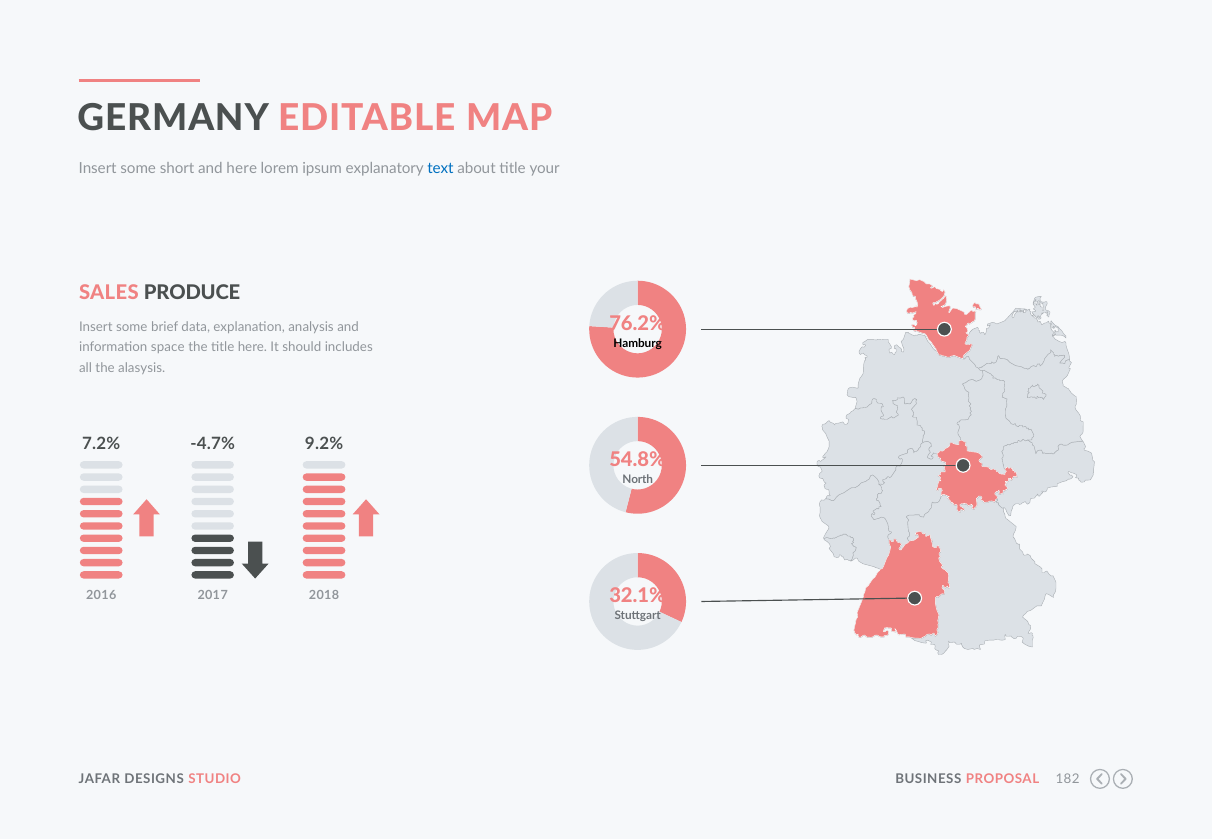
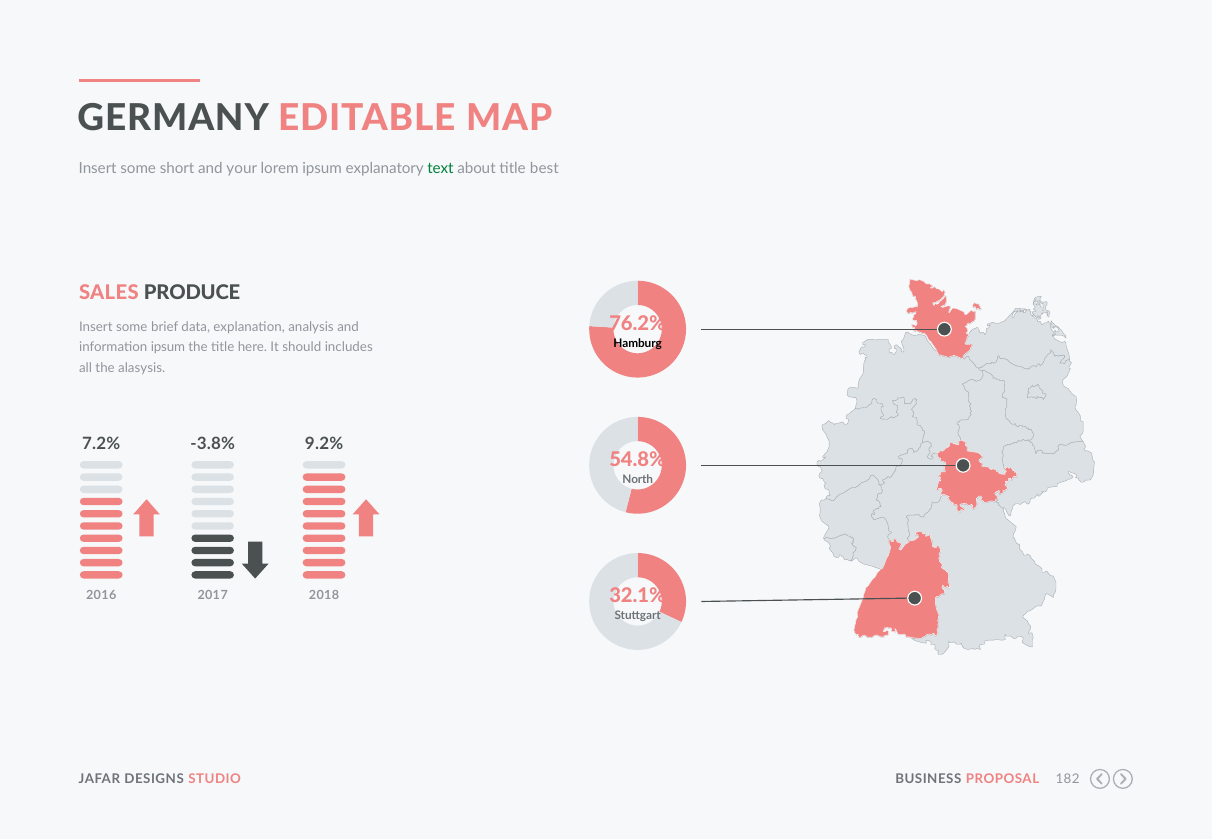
and here: here -> your (242, 169)
text colour: blue -> green (440, 169)
your: your -> best (544, 169)
information space: space -> ipsum (168, 348)
-4.7%: -4.7% -> -3.8% (213, 444)
